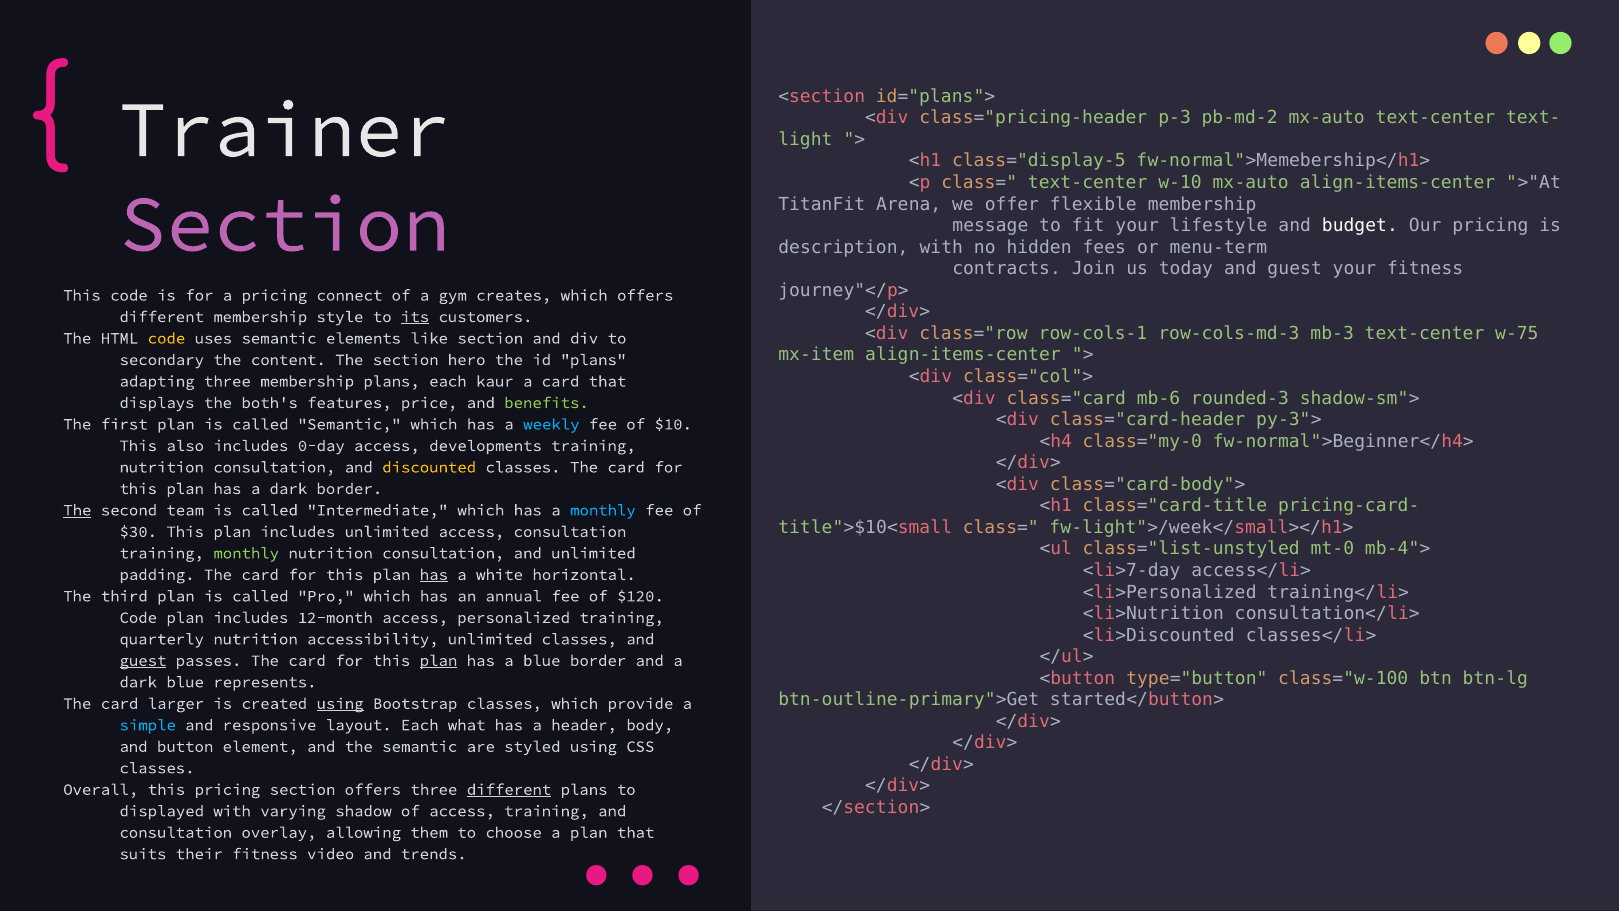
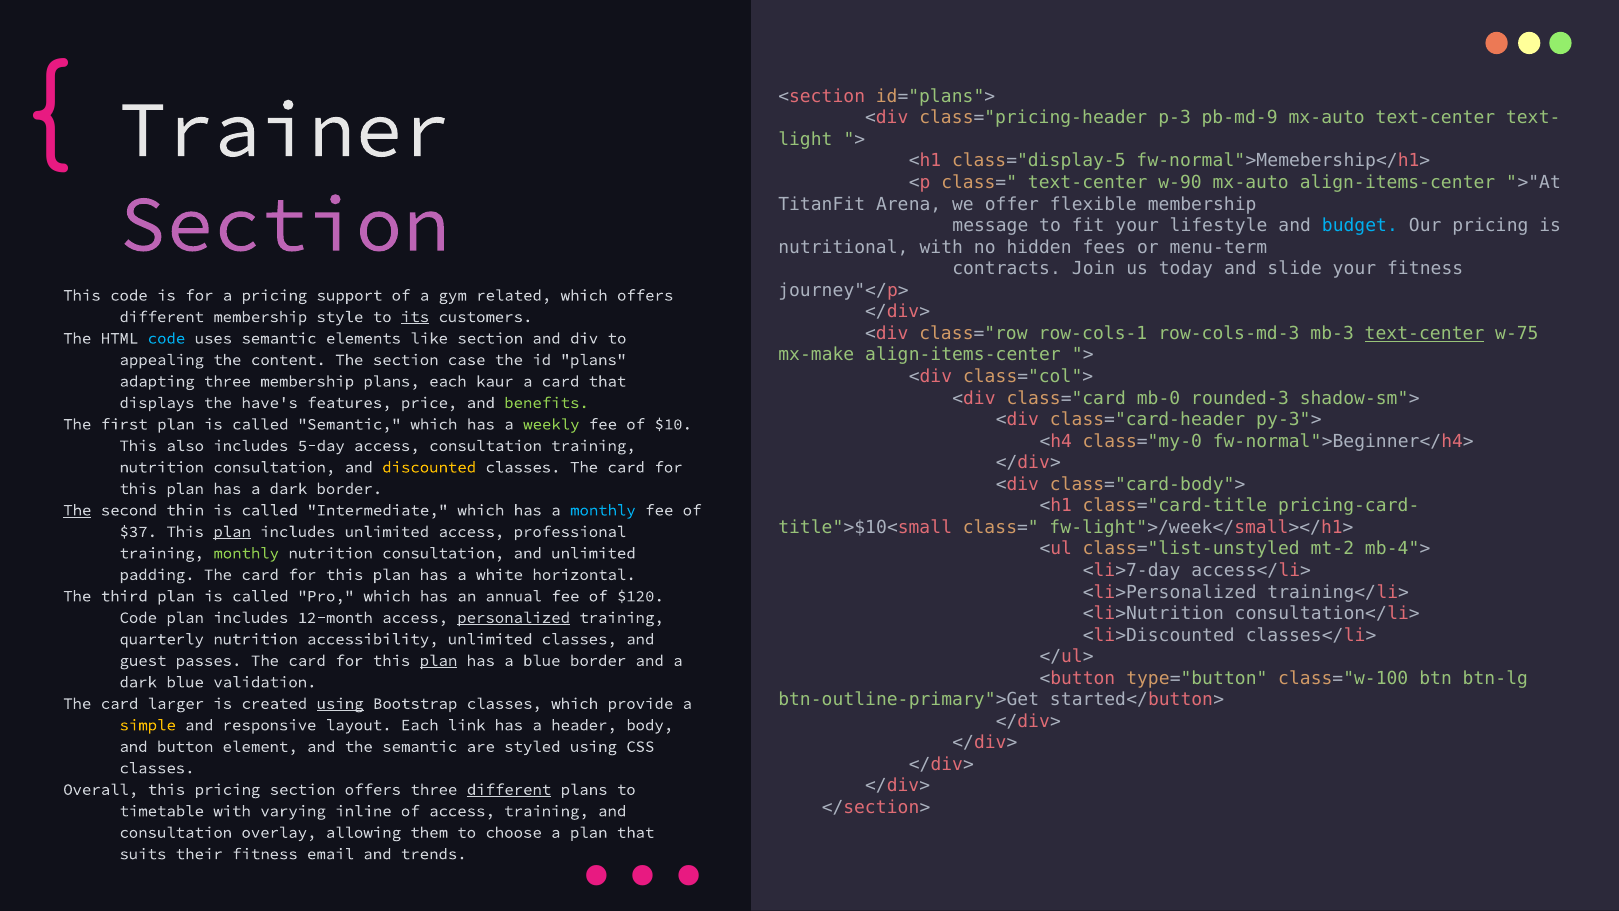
pb-md-2: pb-md-2 -> pb-md-9 (1240, 118)
w-10: w-10 -> w-90 (1180, 183)
budget colour: white -> light blue (1360, 226)
description: description -> nutritional (843, 247)
today and guest: guest -> slide (1295, 269)
connect: connect -> support (350, 295)
creates: creates -> related (514, 295)
text-center underline: none -> present (1425, 333)
code colour: yellow -> light blue (166, 338)
mx-item: mx-item -> mx-make (816, 355)
secondary: secondary -> appealing (162, 360)
hero: hero -> case (467, 360)
mb-6: mb-6 -> mb-0 (1158, 398)
both's: both's -> have's (270, 403)
weekly colour: light blue -> light green (551, 424)
0-day: 0-day -> 5-day (321, 446)
access developments: developments -> consultation (486, 446)
team: team -> thin (185, 510)
$30: $30 -> $37 (138, 532)
plan underline: none -> present (232, 532)
access consultation: consultation -> professional (570, 532)
mt-0: mt-0 -> mt-2 (1332, 549)
has underline: present -> none (434, 575)
personalized underline: none -> present (514, 617)
guest underline: present -> none (143, 660)
represents: represents -> validation (265, 682)
simple colour: light blue -> yellow (148, 725)
what: what -> link (467, 725)
displayed: displayed -> timetable (162, 811)
shadow: shadow -> inline (364, 811)
video: video -> email (331, 854)
